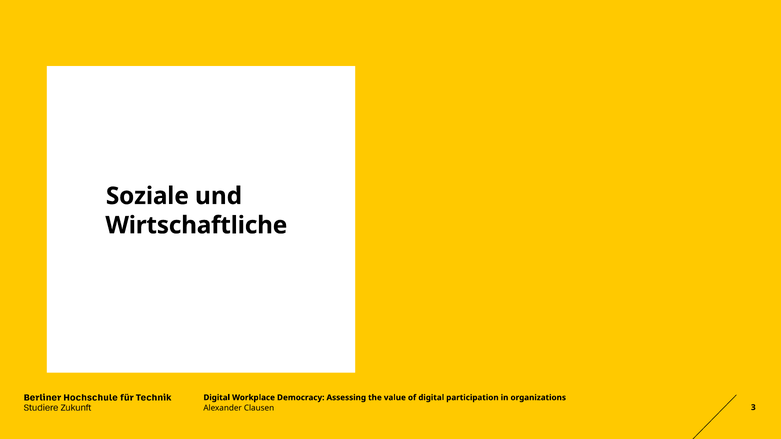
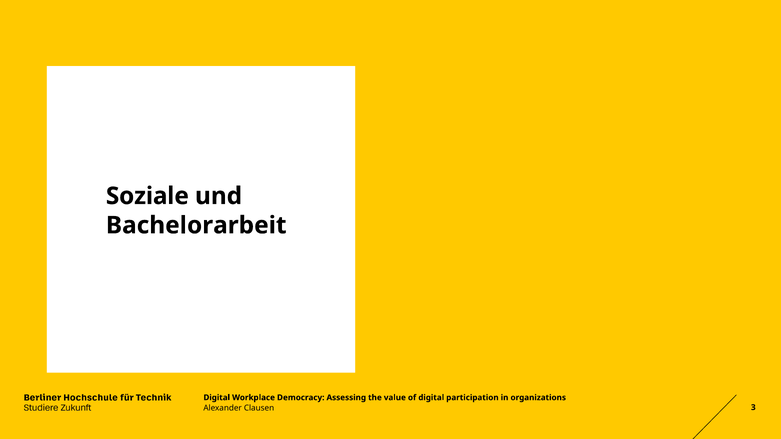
Wirtschaftliche: Wirtschaftliche -> Bachelorarbeit (196, 225)
